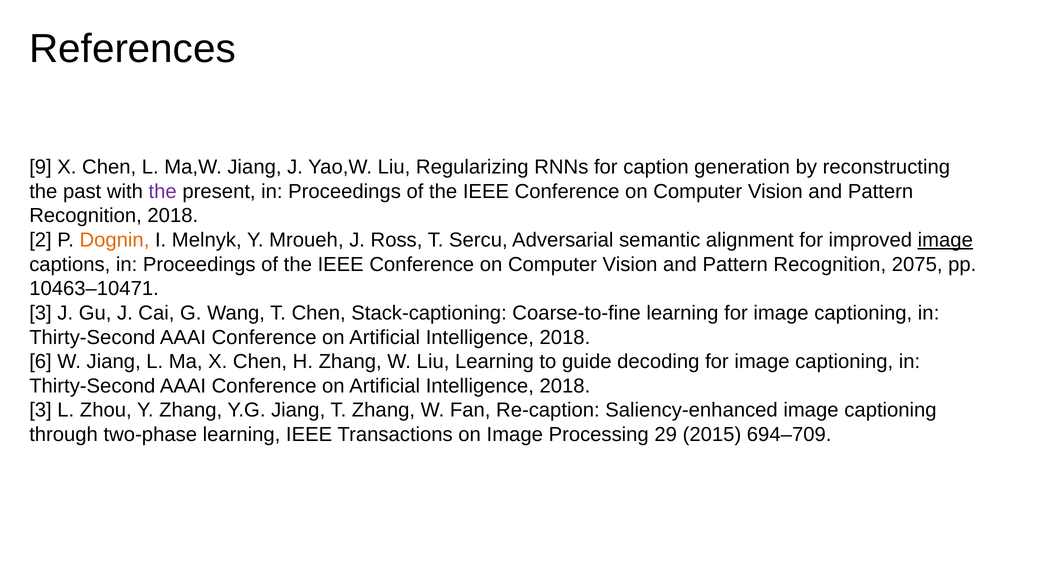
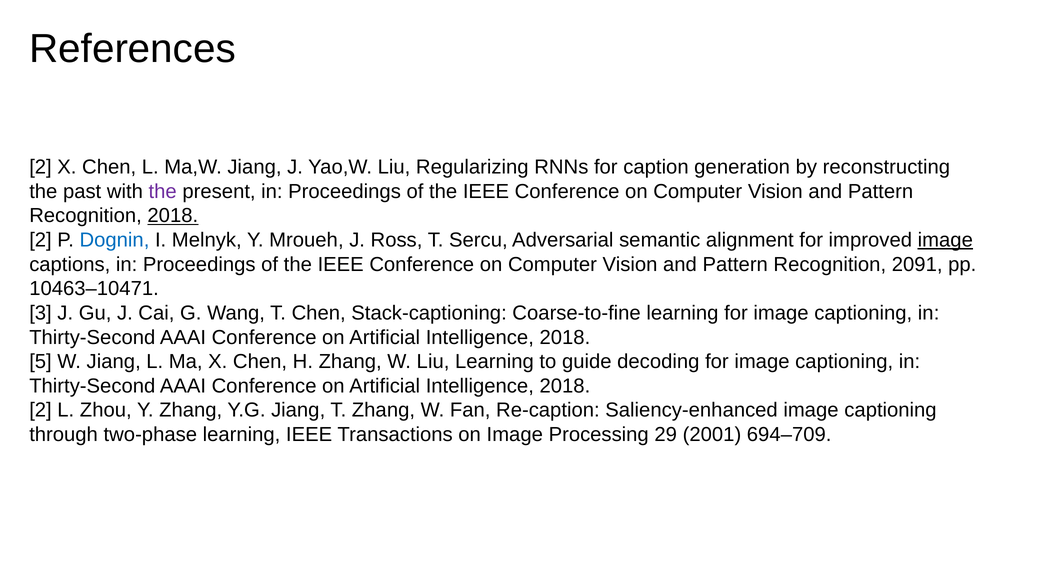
9: 9 -> 2 (40, 167)
2018 underline: none -> present (173, 216)
Dognin colour: orange -> blue (114, 240)
2075: 2075 -> 2091 (917, 264)
6: 6 -> 5 (40, 361)
3: 3 -> 2 (40, 410)
2015: 2015 -> 2001 (712, 434)
